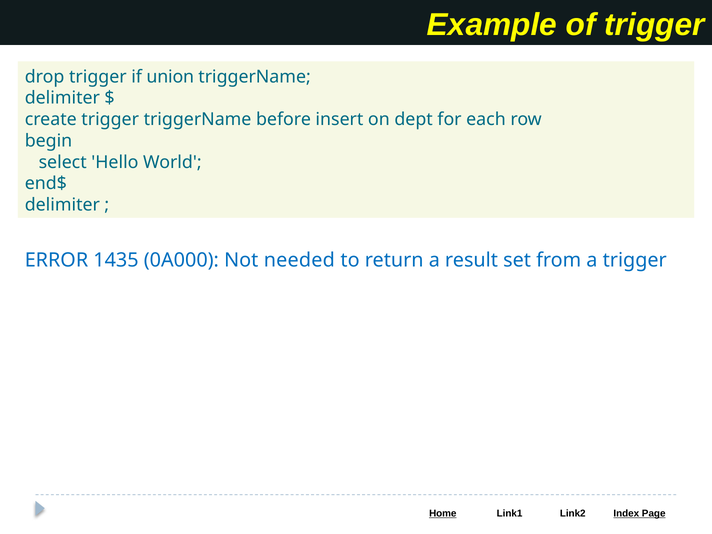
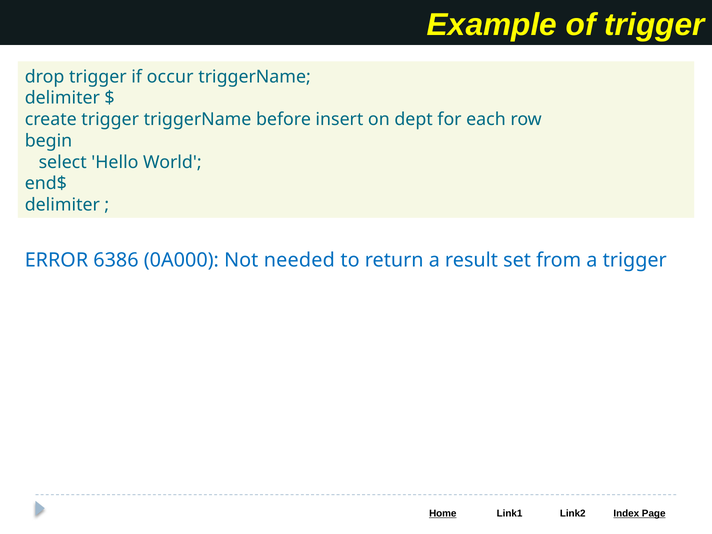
union: union -> occur (170, 77)
1435: 1435 -> 6386 (116, 260)
